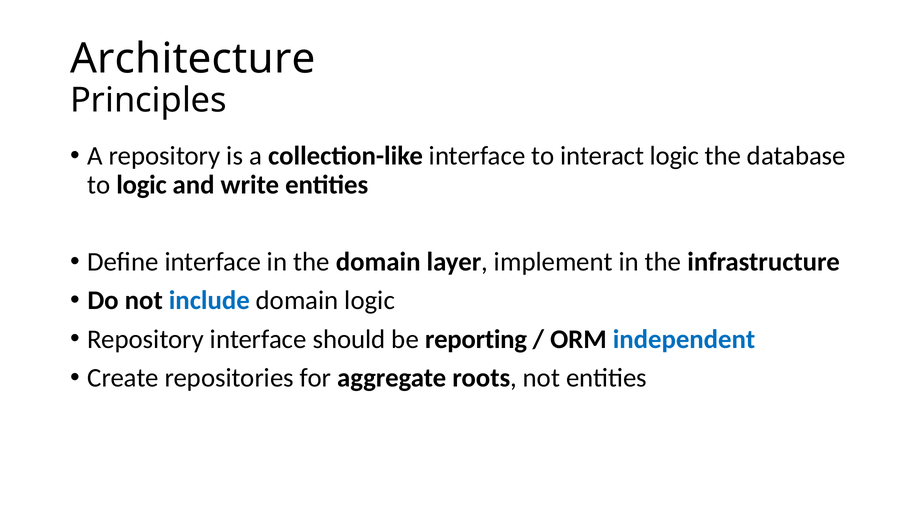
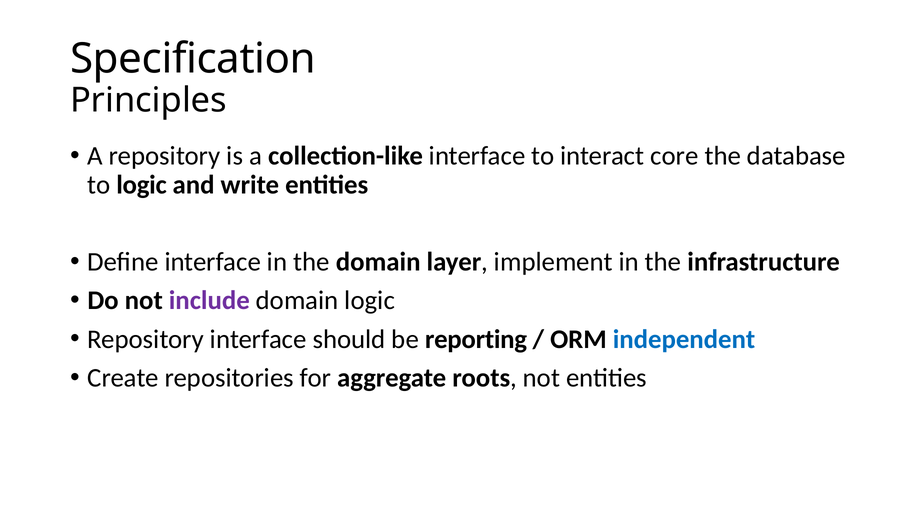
Architecture: Architecture -> Specification (193, 59)
interact logic: logic -> core (674, 156)
include colour: blue -> purple (209, 300)
